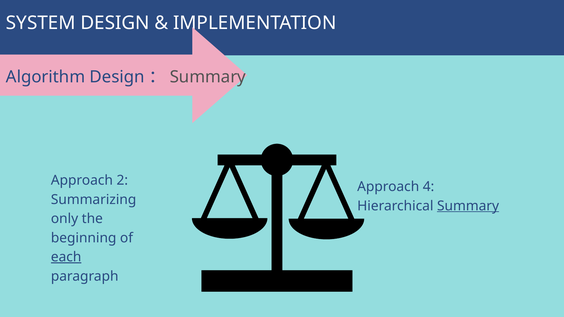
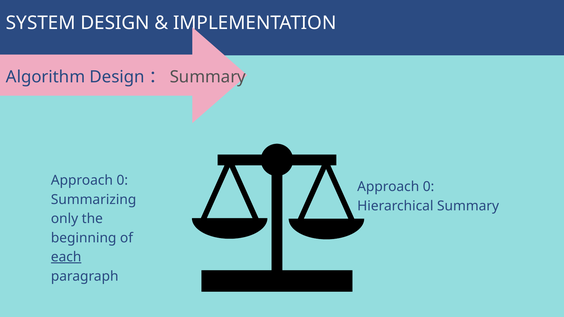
2: 2 -> 0 (122, 180)
4: 4 -> 0 (429, 187)
Summary underline: present -> none (468, 206)
